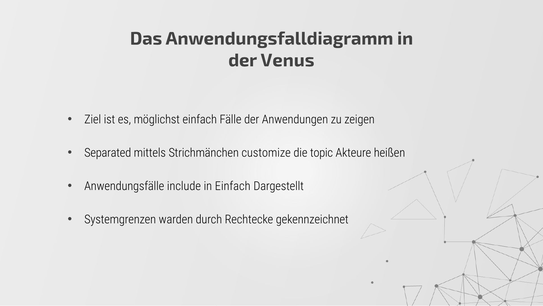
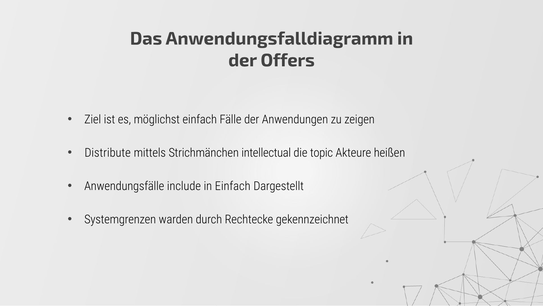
Venus: Venus -> Offers (288, 60)
Separated: Separated -> Distribute (108, 153)
customize: customize -> intellectual (266, 153)
